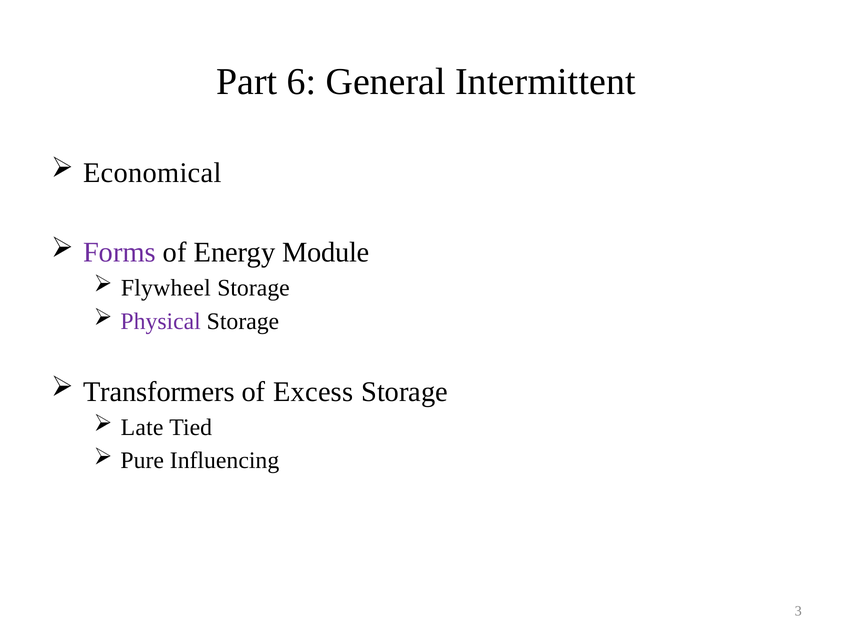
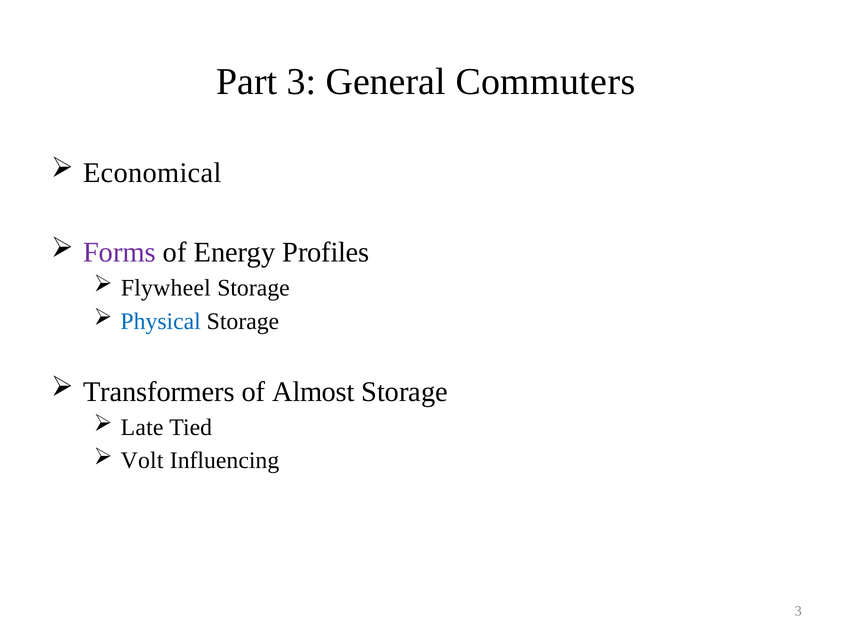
Part 6: 6 -> 3 (301, 82)
Intermittent: Intermittent -> Commuters (545, 82)
Module: Module -> Profiles (326, 252)
Physical colour: purple -> blue (161, 321)
Excess: Excess -> Almost (313, 392)
Pure: Pure -> Volt (142, 460)
